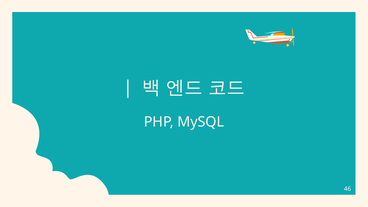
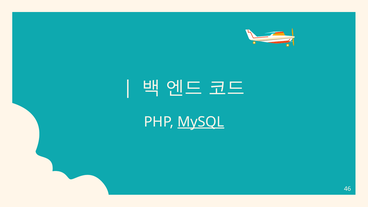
MySQL underline: none -> present (201, 122)
